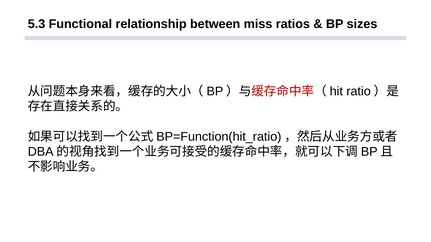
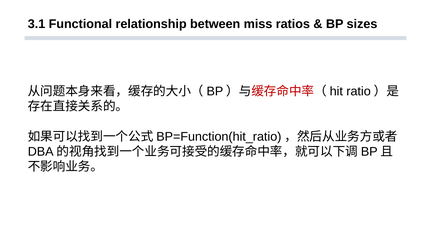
5.3: 5.3 -> 3.1 (37, 24)
